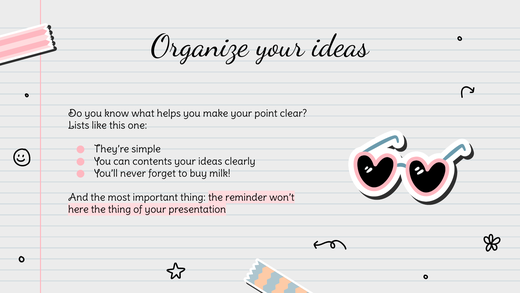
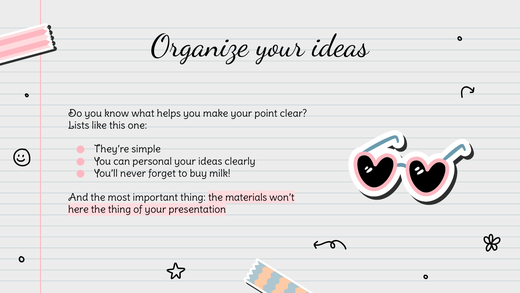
contents: contents -> personal (152, 161)
reminder: reminder -> materials (246, 197)
